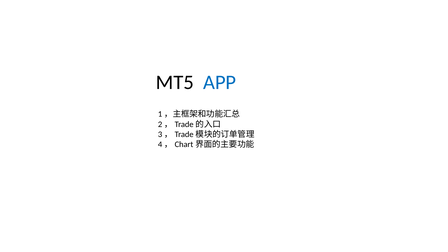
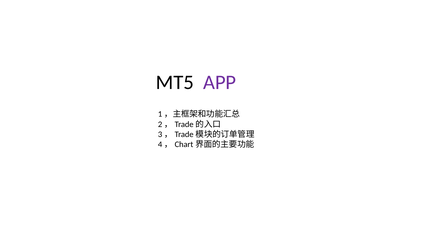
APP colour: blue -> purple (220, 82)
